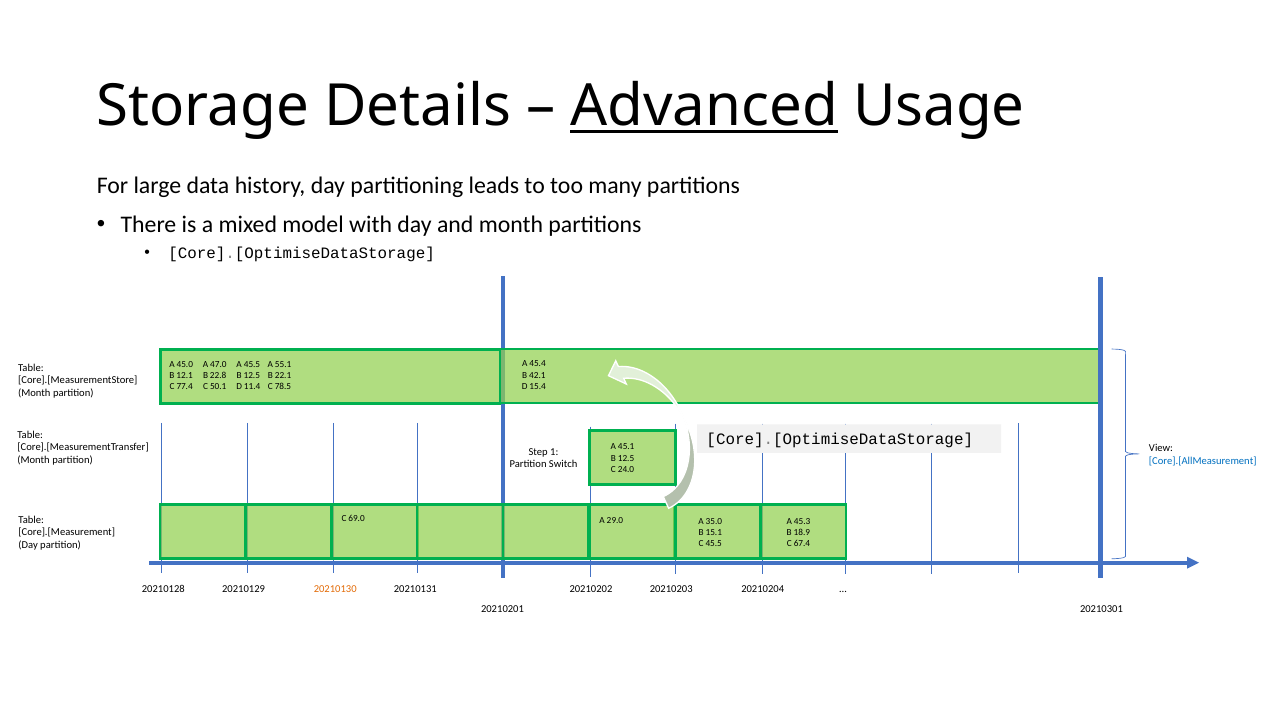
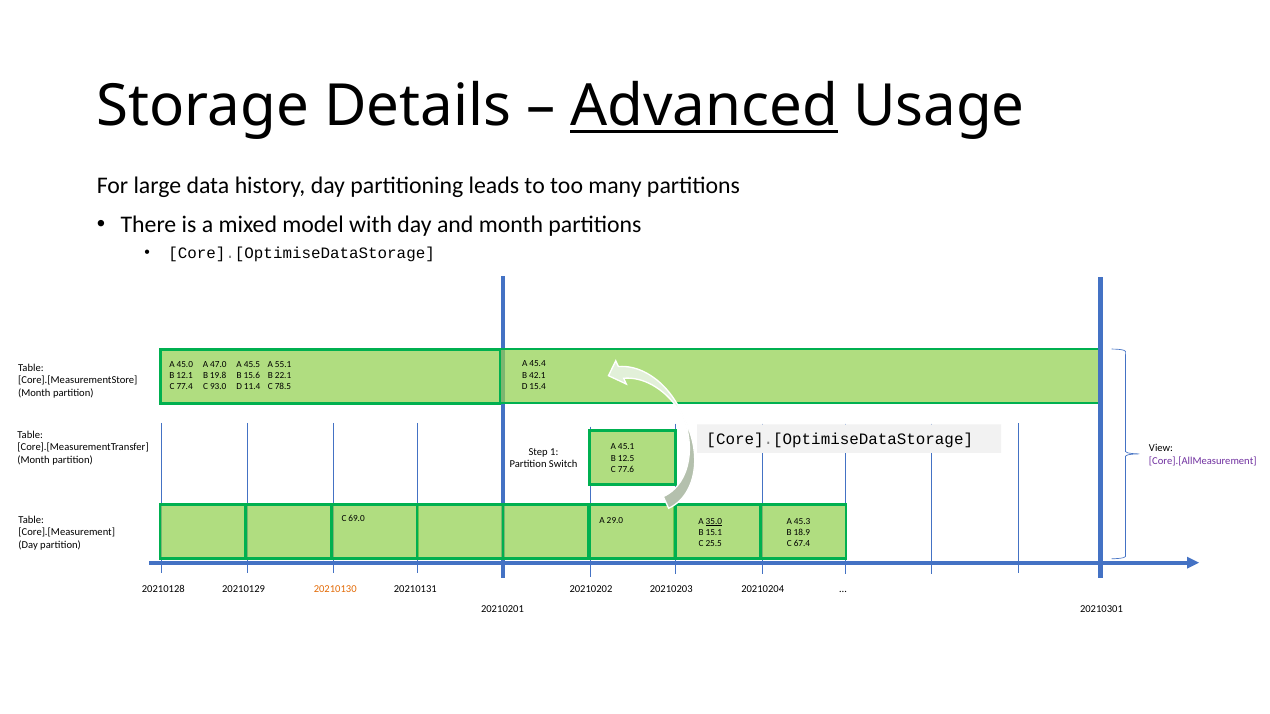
22.8: 22.8 -> 19.8 (218, 376)
12.5: 12.5 -> 15.6 (252, 376)
50.1: 50.1 -> 93.0 (218, 387)
Core].[AllMeasurement colour: blue -> purple (1203, 461)
24.0: 24.0 -> 77.6 (626, 469)
35.0 underline: none -> present (714, 521)
C 45.5: 45.5 -> 25.5 (714, 544)
